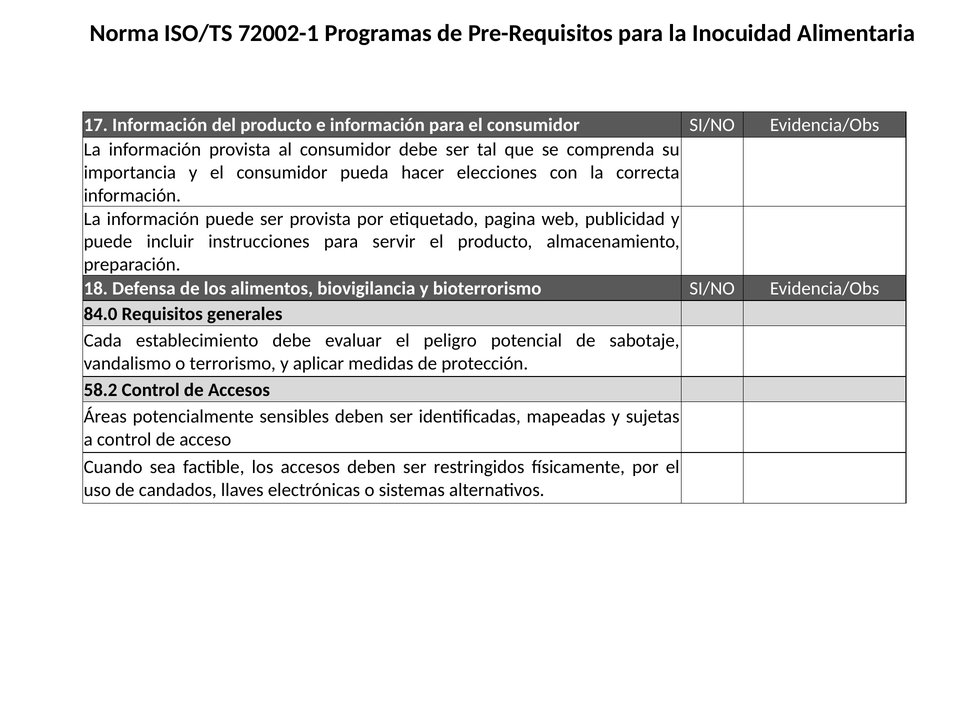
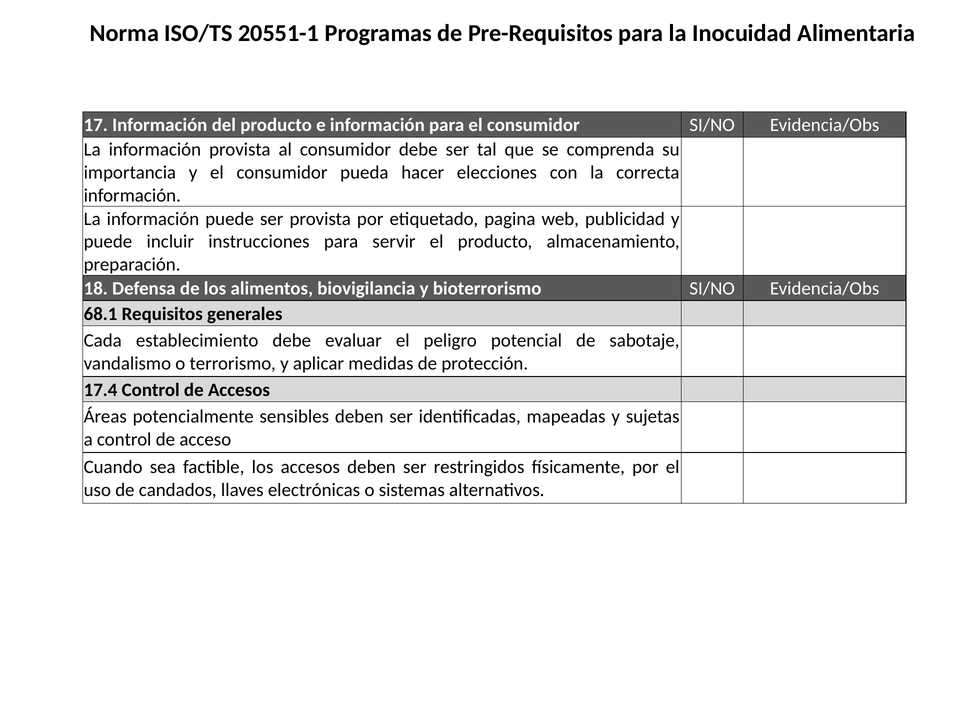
72002-1: 72002-1 -> 20551-1 (279, 33)
84.0: 84.0 -> 68.1 (101, 314)
58.2: 58.2 -> 17.4 (101, 390)
